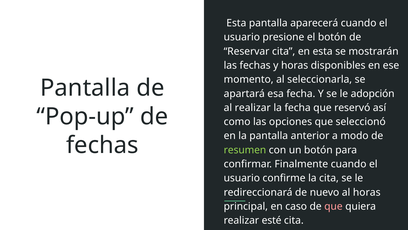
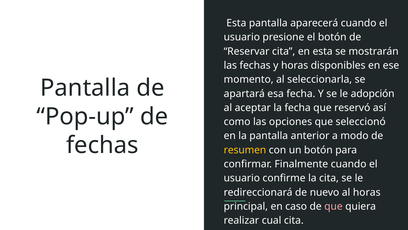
al realizar: realizar -> aceptar (253, 108)
resumen colour: light green -> yellow (245, 150)
esté: esté -> cual (272, 220)
